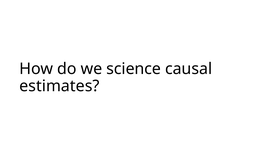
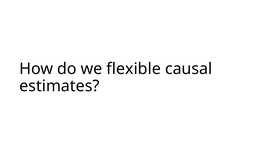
science: science -> flexible (134, 69)
